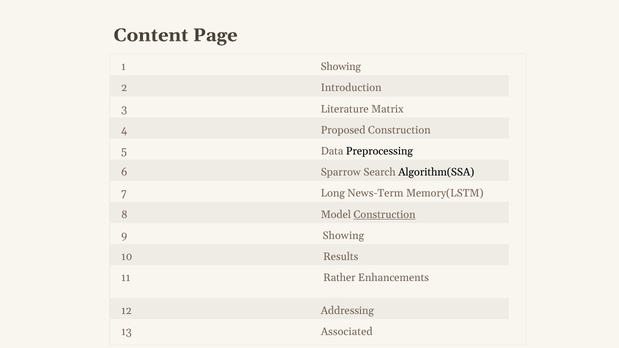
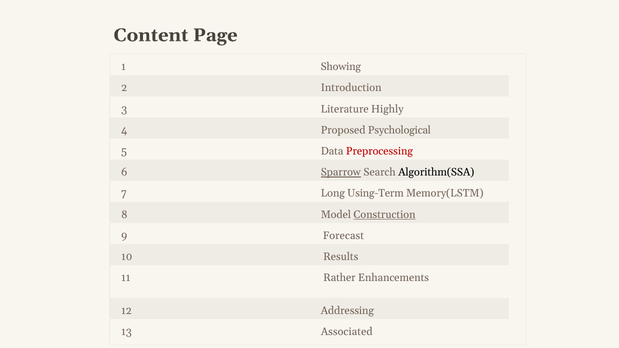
Matrix: Matrix -> Highly (387, 109)
Proposed Construction: Construction -> Psychological (399, 130)
Preprocessing colour: black -> red (379, 151)
Sparrow underline: none -> present (341, 172)
News-Term: News-Term -> Using-Term (375, 194)
9 Showing: Showing -> Forecast (343, 236)
